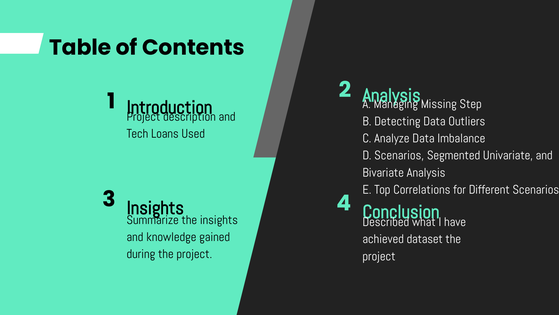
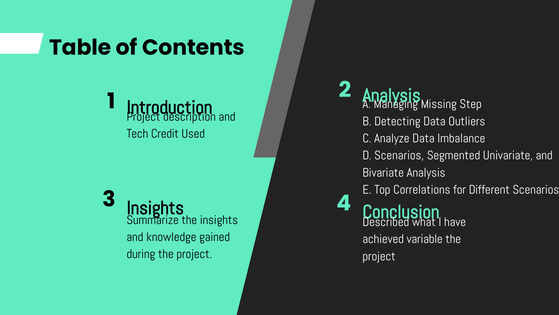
Loans: Loans -> Credit (165, 134)
dataset: dataset -> variable (425, 239)
